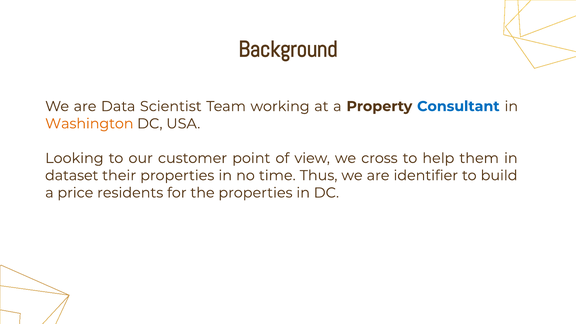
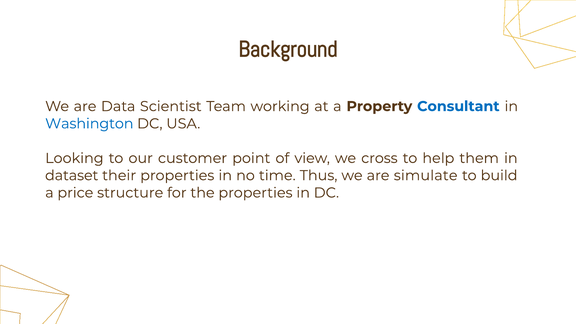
Washington colour: orange -> blue (89, 124)
identifier: identifier -> simulate (426, 175)
residents: residents -> structure (130, 193)
